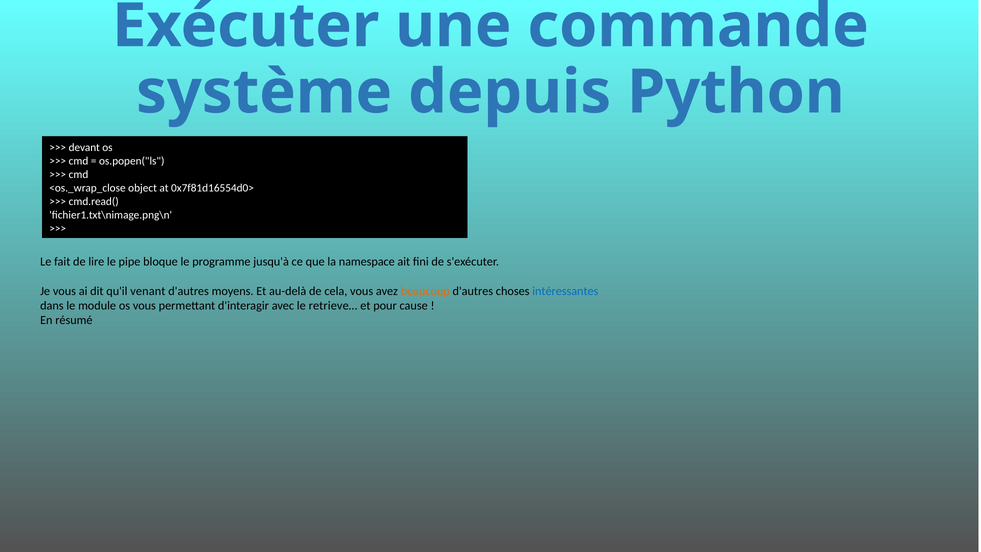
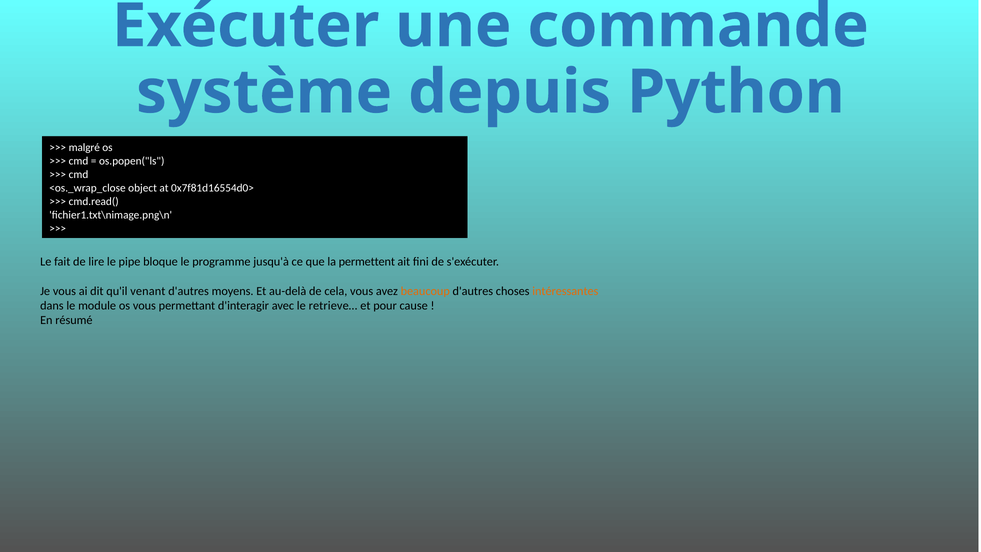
devant: devant -> malgré (84, 147)
namespace: namespace -> permettent (367, 261)
intéressantes colour: blue -> orange (565, 291)
